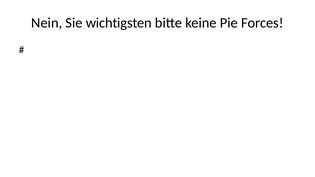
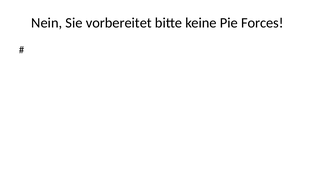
wichtigsten: wichtigsten -> vorbereitet (119, 23)
